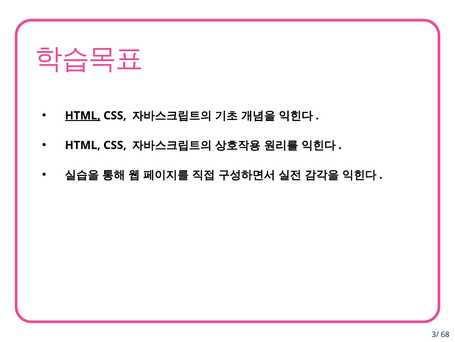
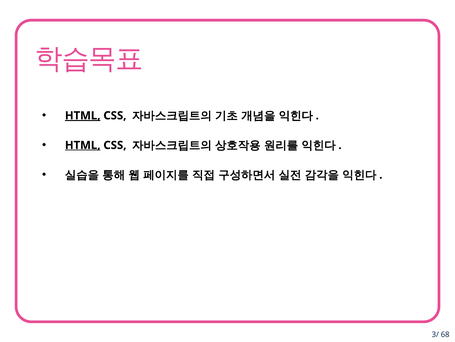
HTML underline: none -> present (83, 145)
